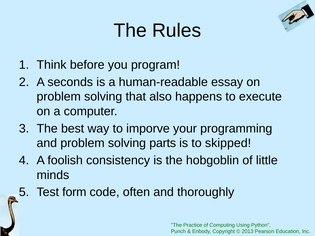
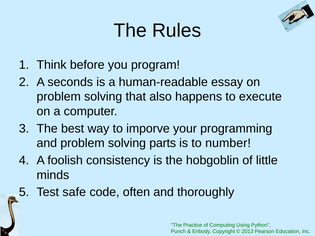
skipped: skipped -> number (228, 143)
form: form -> safe (74, 192)
